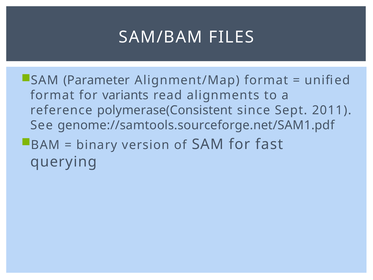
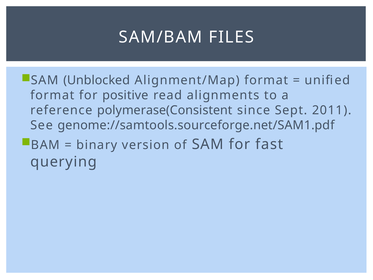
Parameter: Parameter -> Unblocked (97, 80)
variants: variants -> positive (125, 95)
